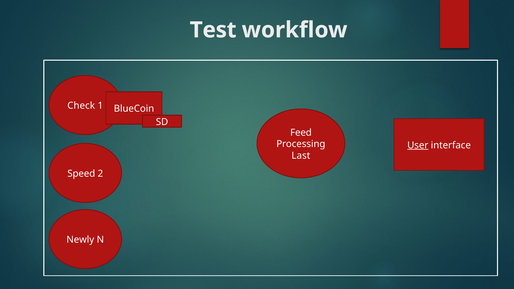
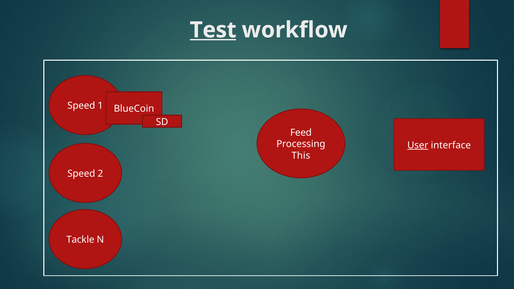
Test underline: none -> present (213, 30)
Check: Check -> Speed (81, 106)
Last: Last -> This (301, 156)
Newly: Newly -> Tackle (80, 240)
